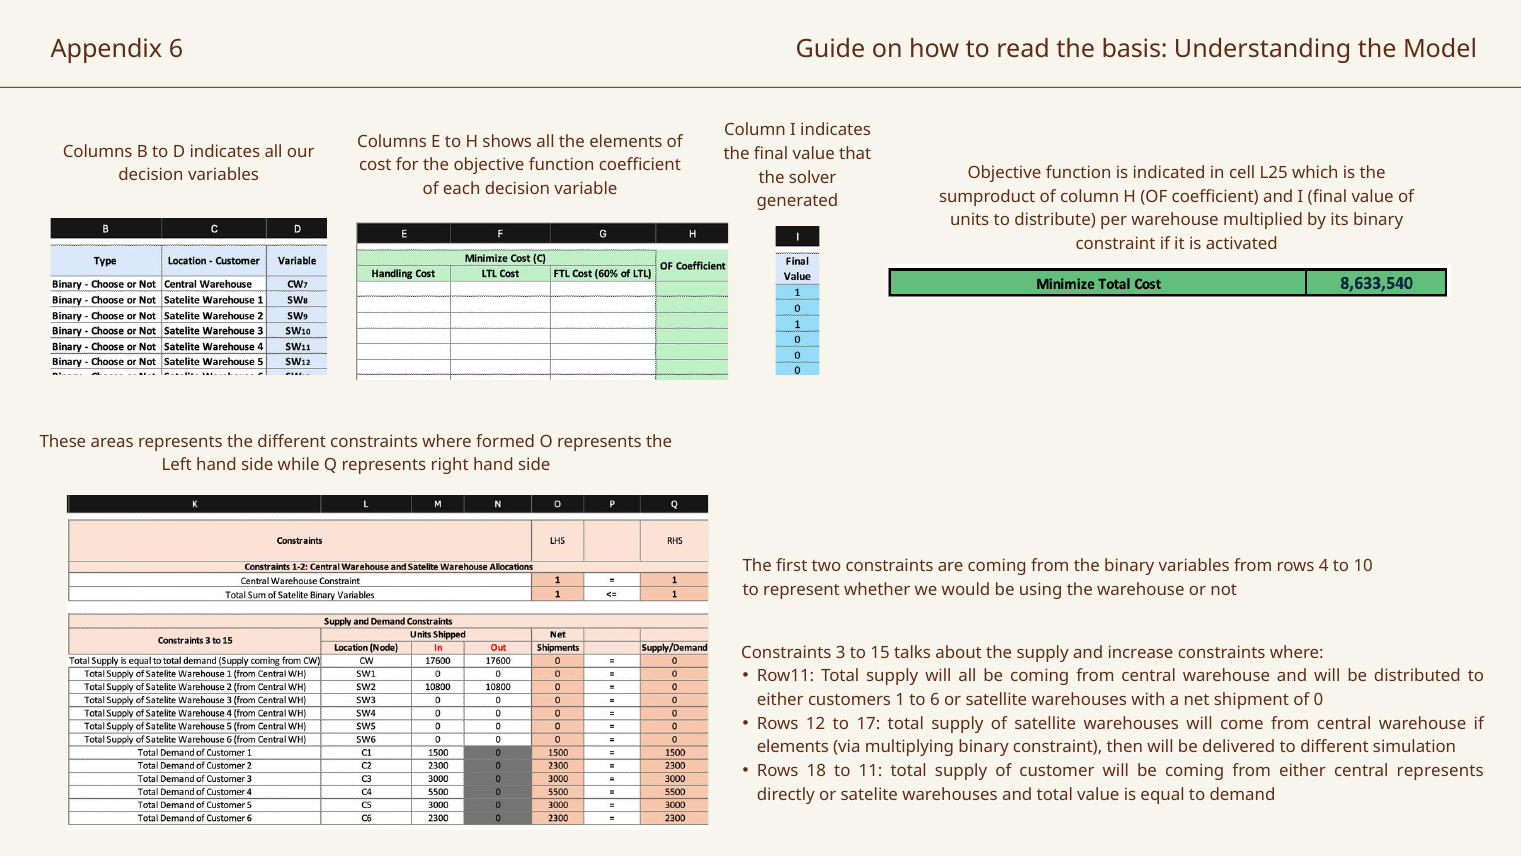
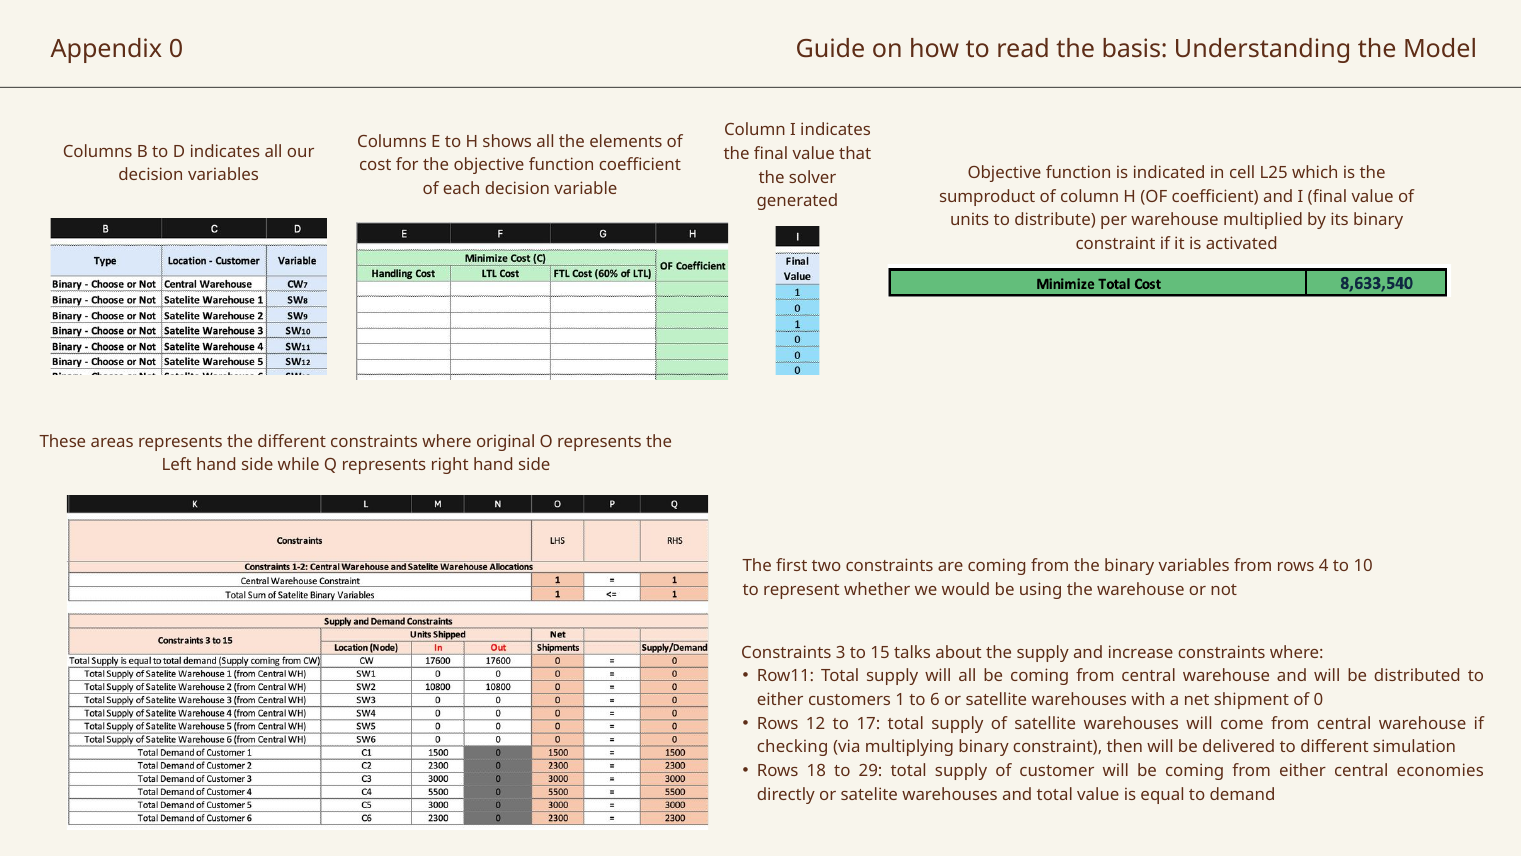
Appendix 6: 6 -> 0 (176, 49)
formed: formed -> original (506, 441)
elements: elements -> checking (793, 747)
11: 11 -> 29 (871, 770)
central represents: represents -> economies (1440, 770)
